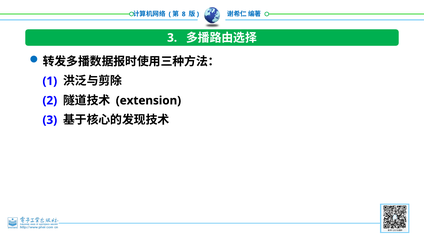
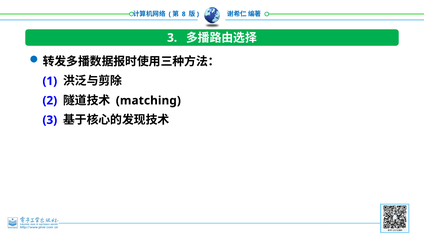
extension: extension -> matching (148, 100)
